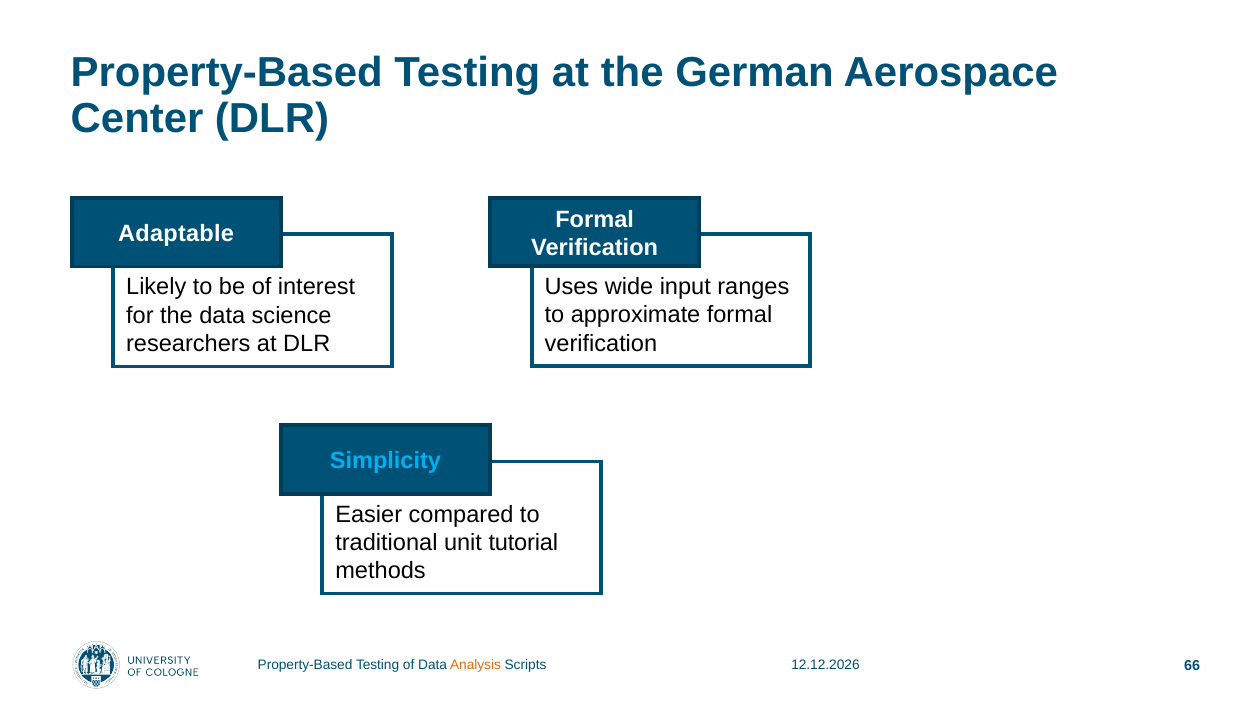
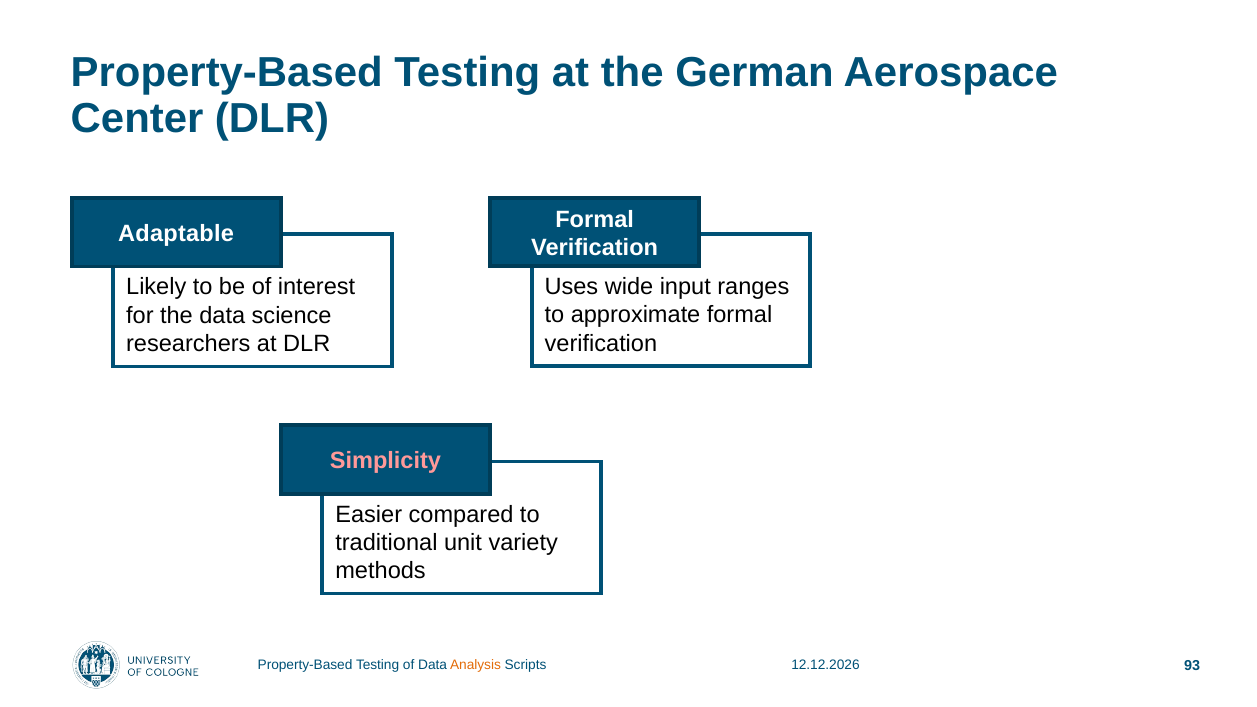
Simplicity colour: light blue -> pink (385, 461)
tutorial: tutorial -> variety (523, 543)
66: 66 -> 93 (1192, 666)
